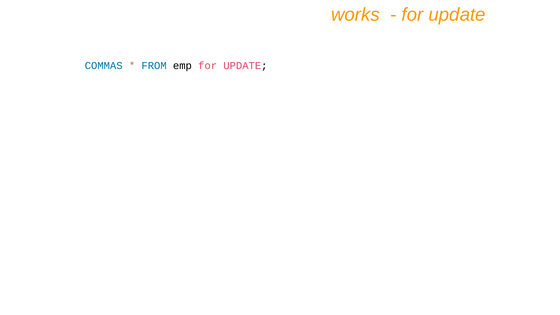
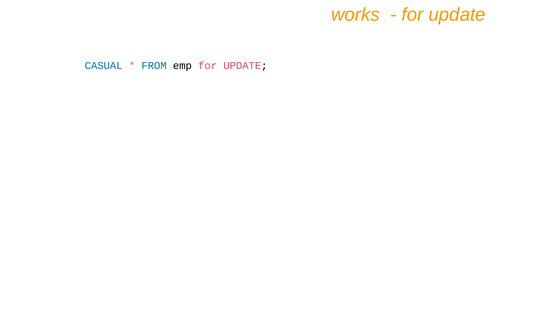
COMMAS: COMMAS -> CASUAL (104, 66)
